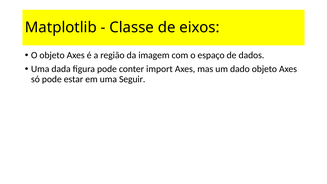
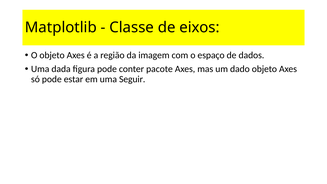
import: import -> pacote (159, 69)
